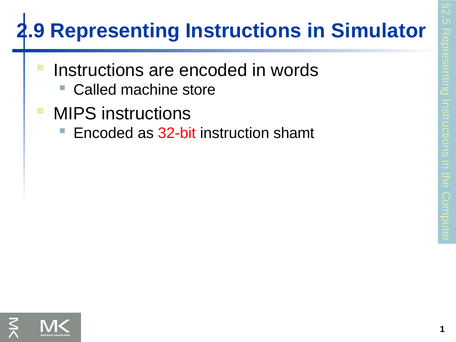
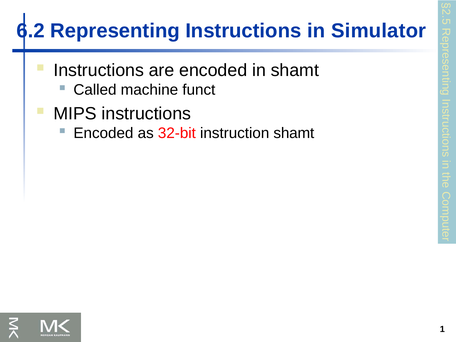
2.9: 2.9 -> 6.2 (31, 31)
in words: words -> shamt (295, 70)
store: store -> funct (199, 90)
